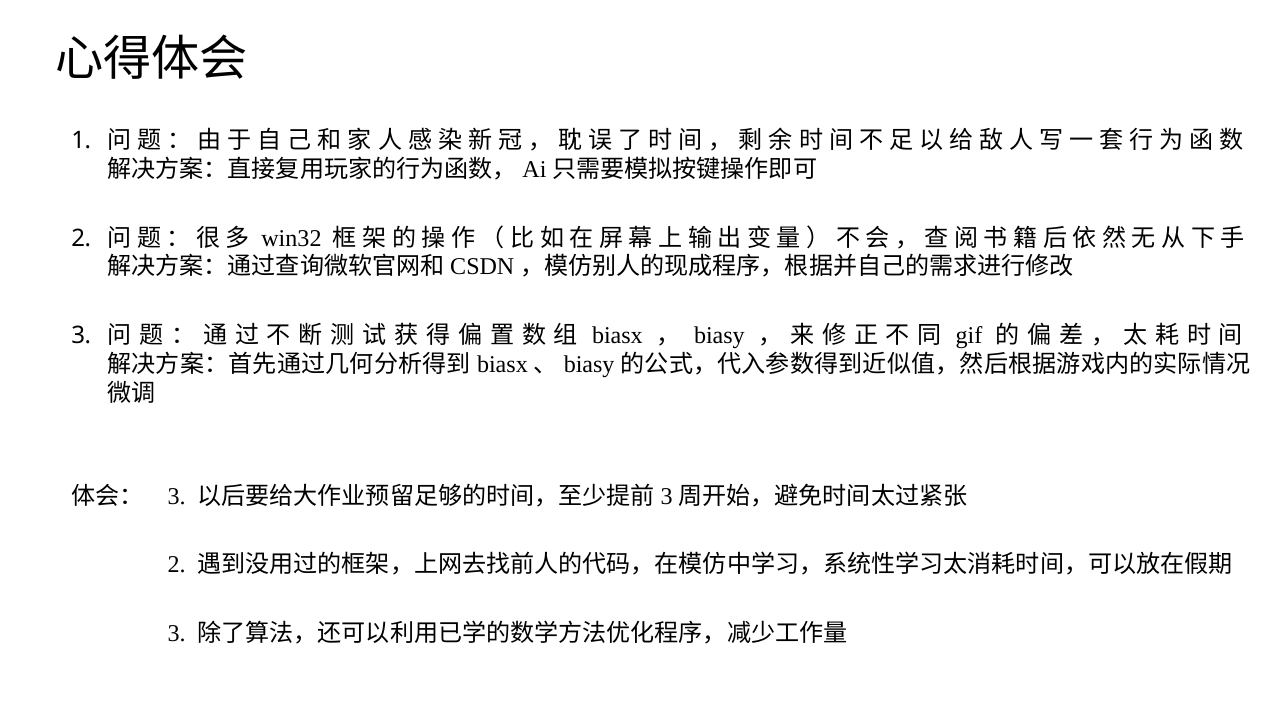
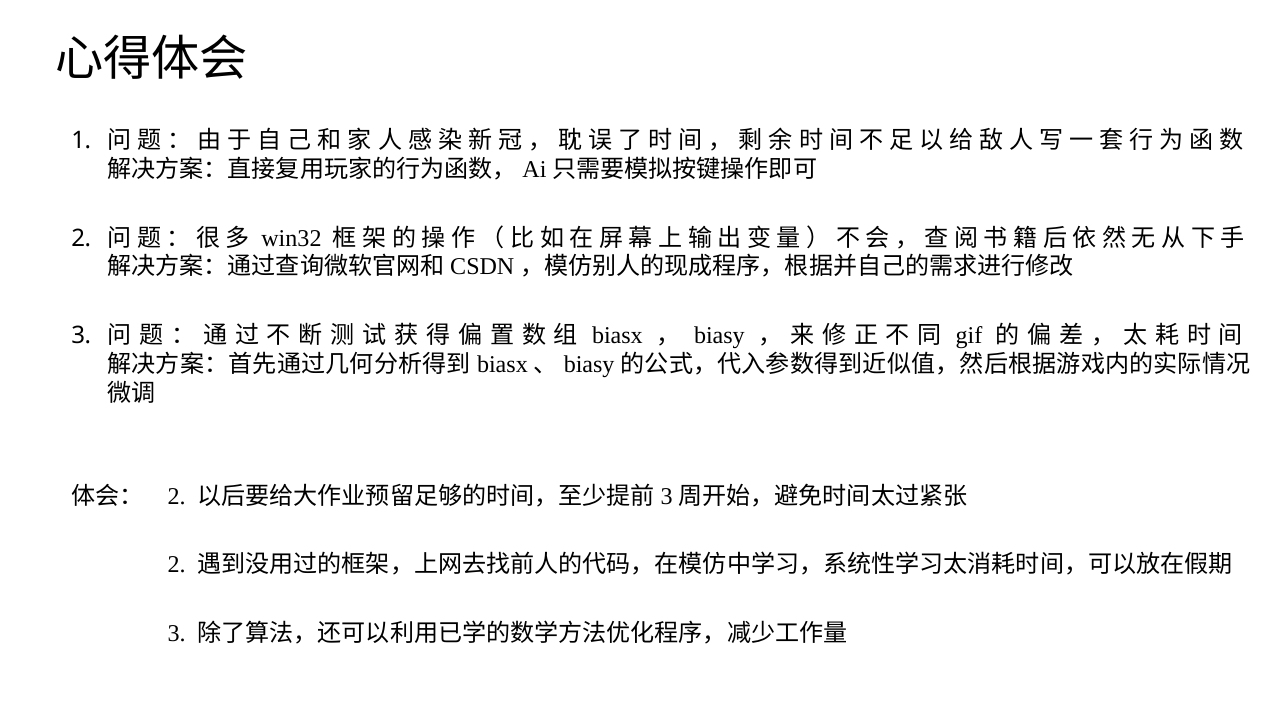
3: 3 -> 2 (177, 496)
